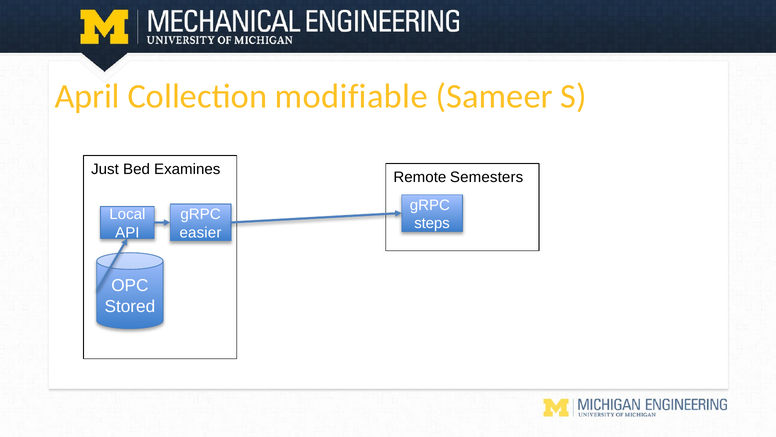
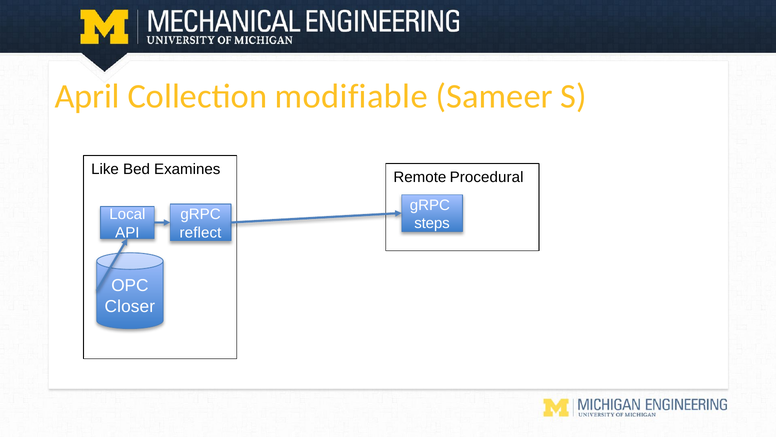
Just: Just -> Like (105, 169)
Semesters: Semesters -> Procedural (487, 177)
easier: easier -> reflect (201, 232)
Stored: Stored -> Closer (130, 306)
